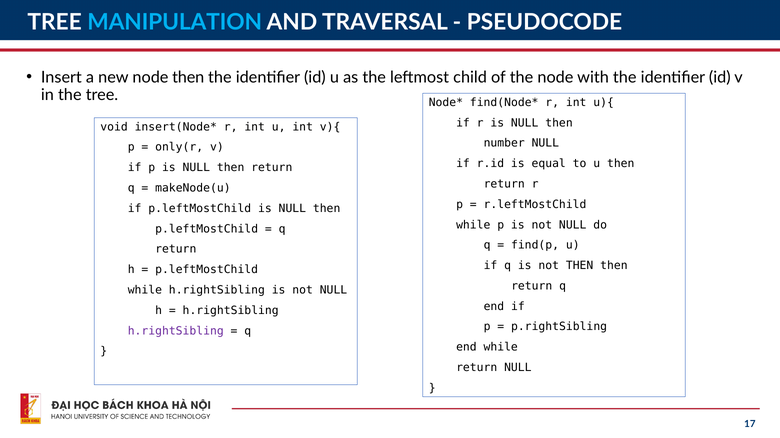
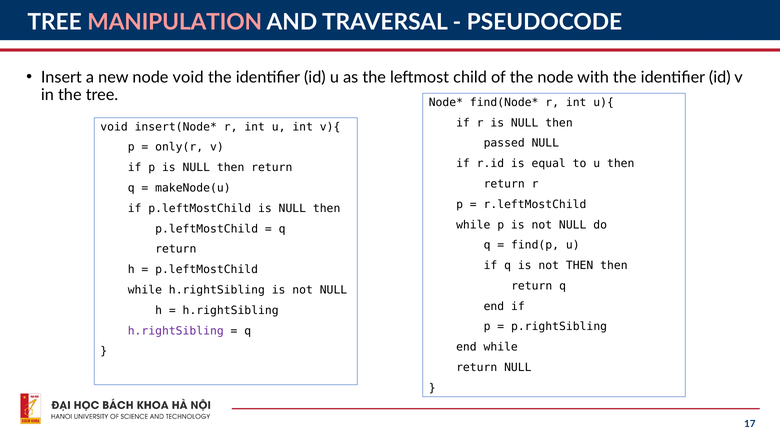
MANIPULATION colour: light blue -> pink (175, 22)
node then: then -> void (188, 77)
number: number -> passed (504, 143)
